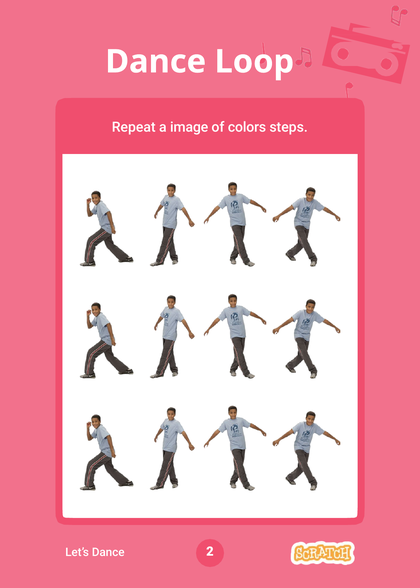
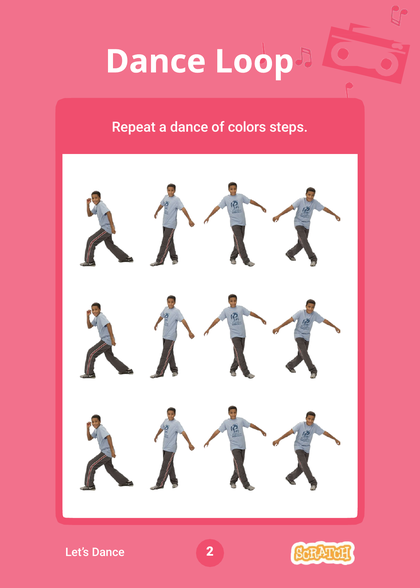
a image: image -> dance (189, 127)
